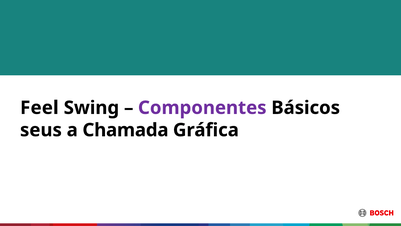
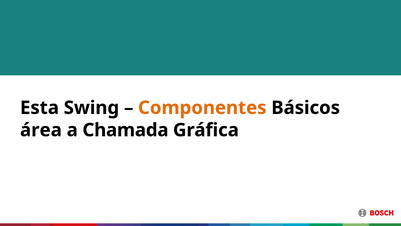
Feel: Feel -> Esta (39, 108)
Componentes colour: purple -> orange (202, 108)
seus: seus -> área (41, 130)
